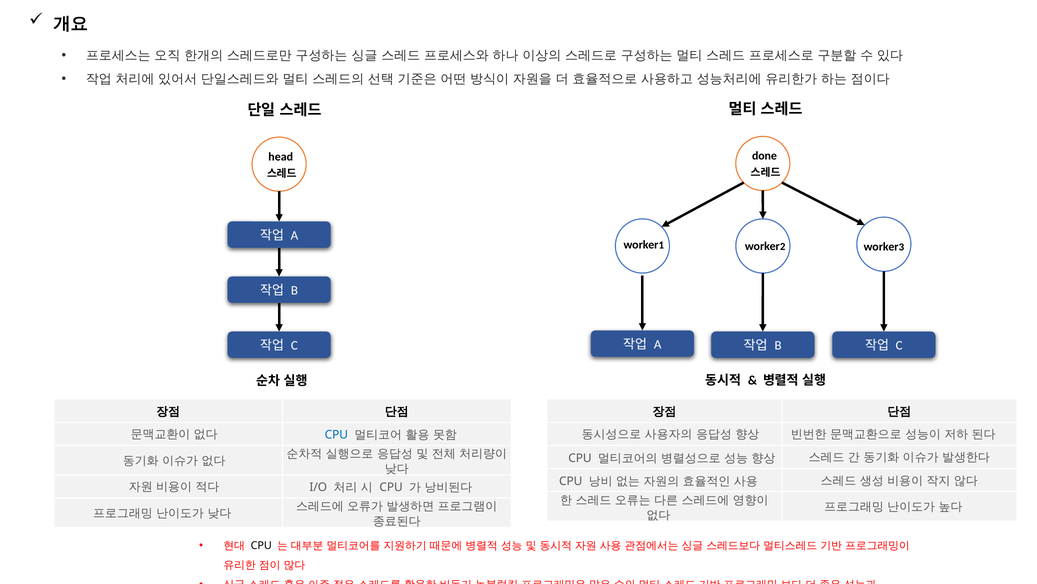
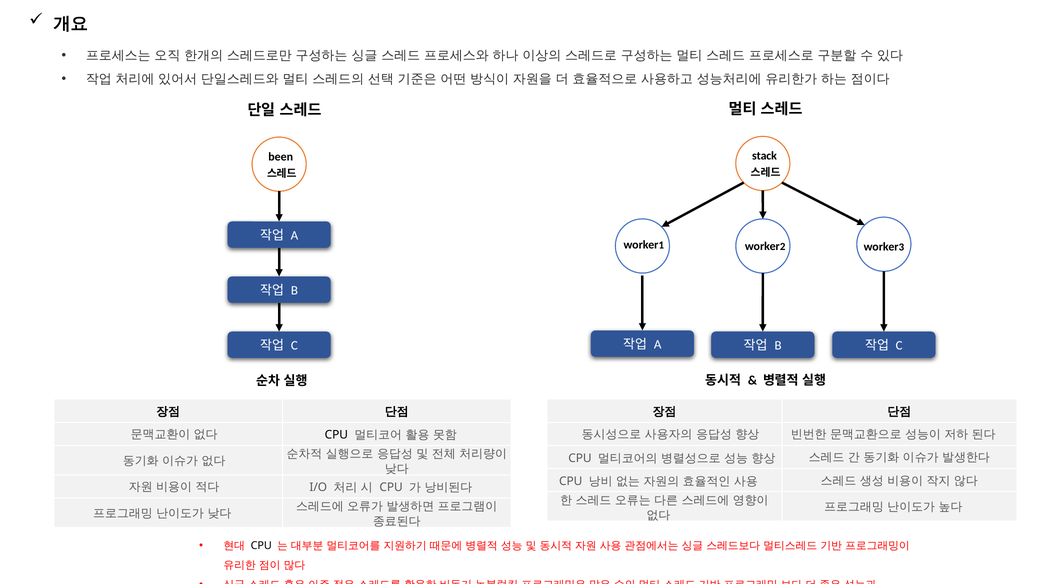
done: done -> stack (764, 156)
head: head -> been (281, 156)
CPU colour: blue -> black (336, 434)
